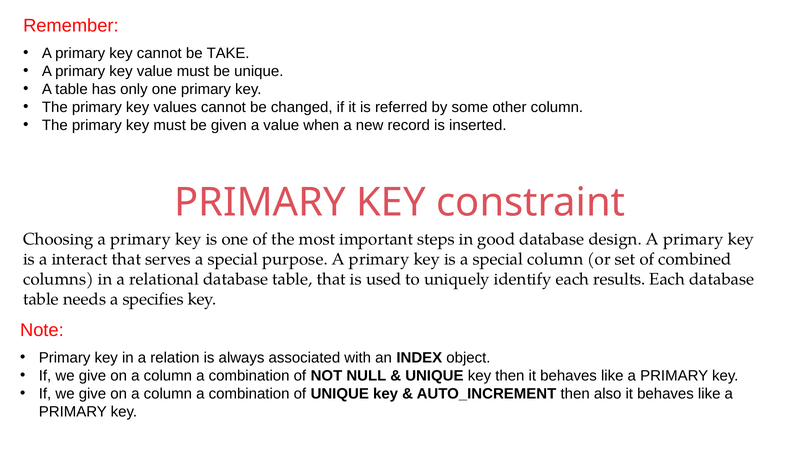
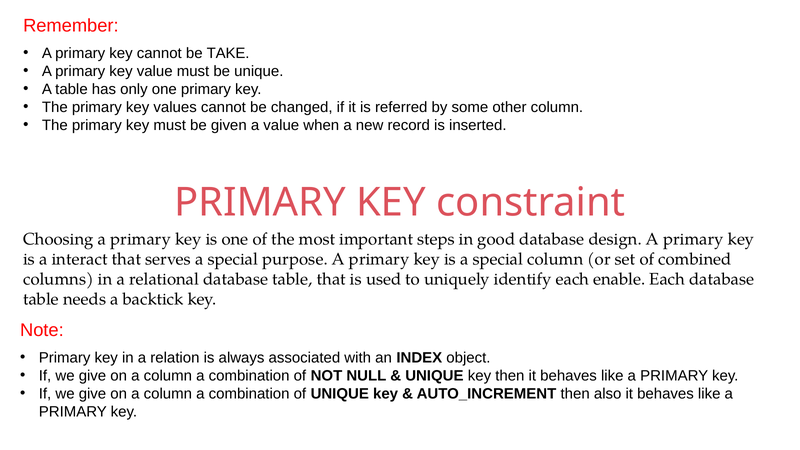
results: results -> enable (619, 279)
specifies: specifies -> backtick (153, 299)
